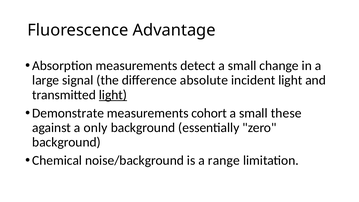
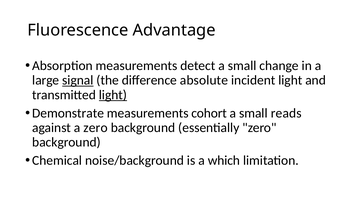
signal underline: none -> present (78, 80)
these: these -> reads (286, 113)
a only: only -> zero (96, 128)
range: range -> which (224, 160)
